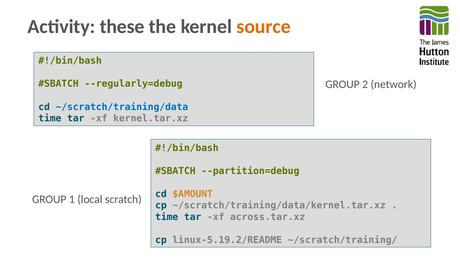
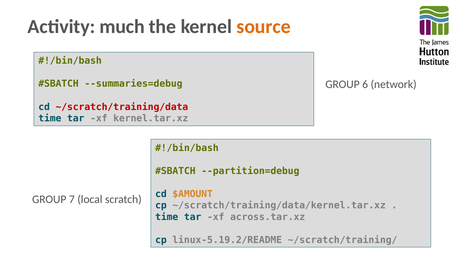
these: these -> much (122, 27)
2: 2 -> 6 (365, 84)
--regularly=debug: --regularly=debug -> --summaries=debug (133, 84)
~/scratch/training/data colour: blue -> red (122, 107)
1: 1 -> 7 (72, 199)
